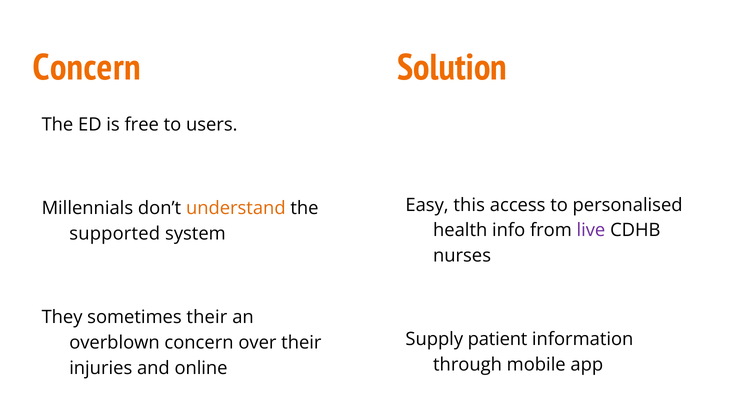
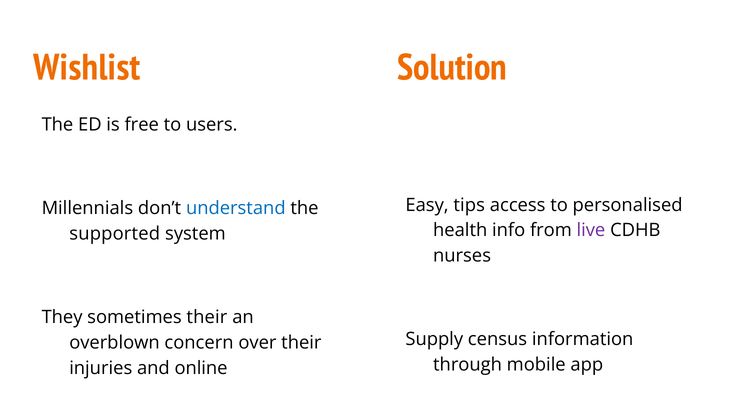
Concern: Concern -> Wishlist (87, 68)
this: this -> tips (469, 205)
understand colour: orange -> blue (236, 208)
patient: patient -> census (497, 339)
